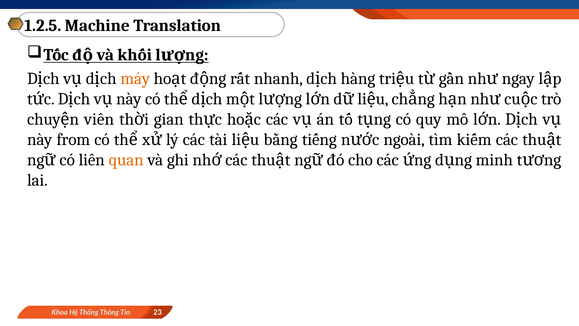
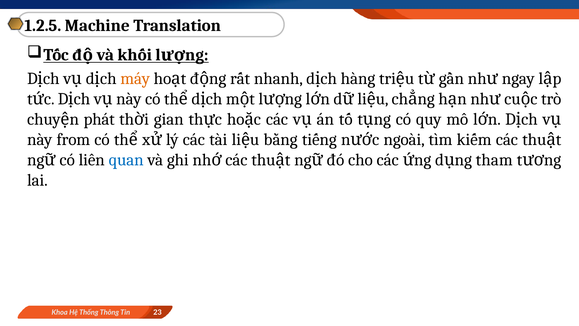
viên: viên -> phát (99, 119)
quan colour: orange -> blue (126, 160)
minh: minh -> tham (494, 160)
